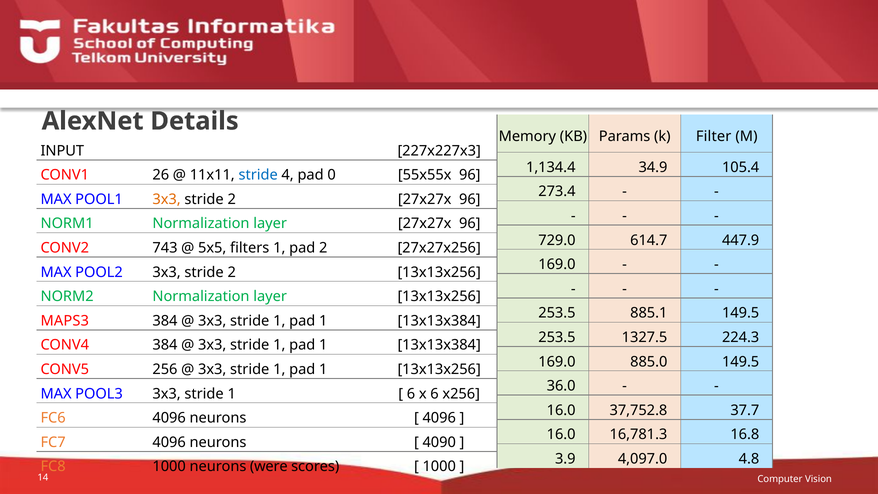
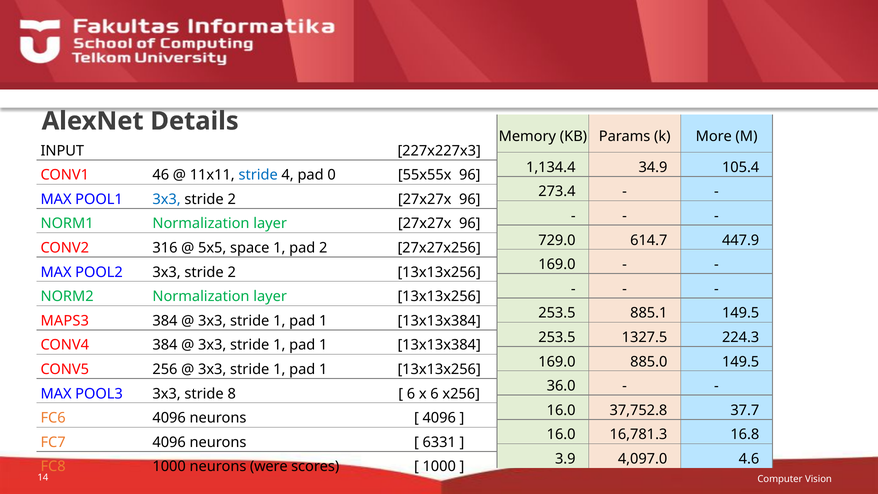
Filter: Filter -> More (714, 136)
26: 26 -> 46 (161, 175)
3x3 colour: orange -> blue (167, 199)
743: 743 -> 316 (165, 248)
filters: filters -> space (250, 248)
POOL3 3x3 stride 1: 1 -> 8 (232, 394)
4090: 4090 -> 6331 (439, 442)
4.8: 4.8 -> 4.6 (749, 459)
